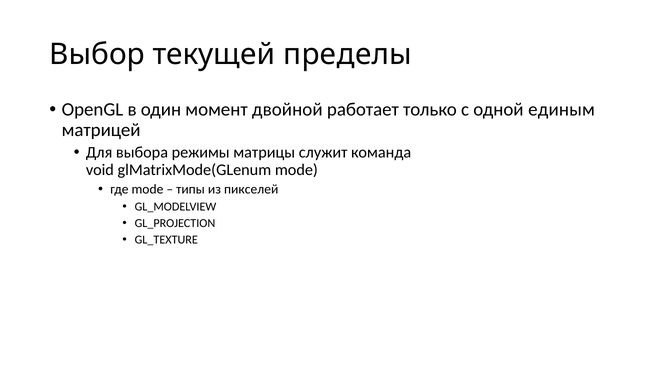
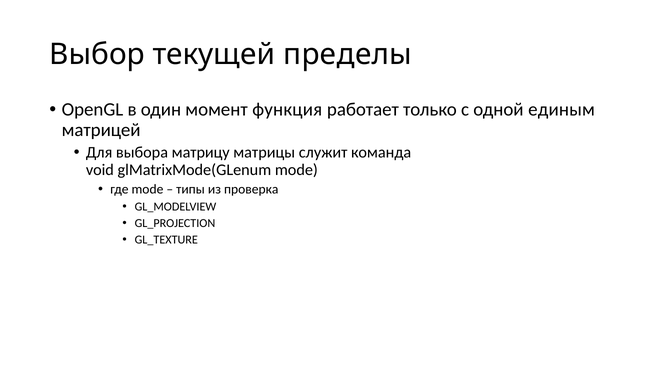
двойной: двойной -> функция (287, 110)
режимы: режимы -> матрицу (201, 153)
пикселей: пикселей -> проверка (251, 190)
